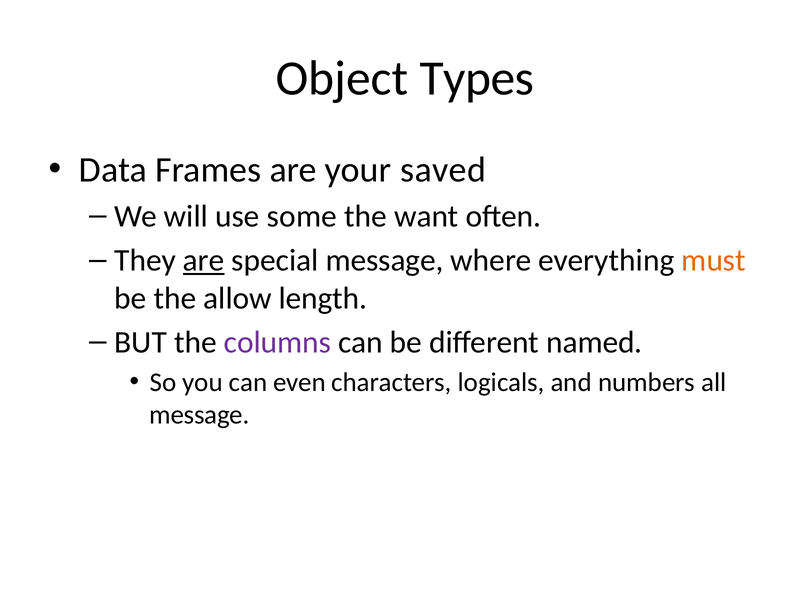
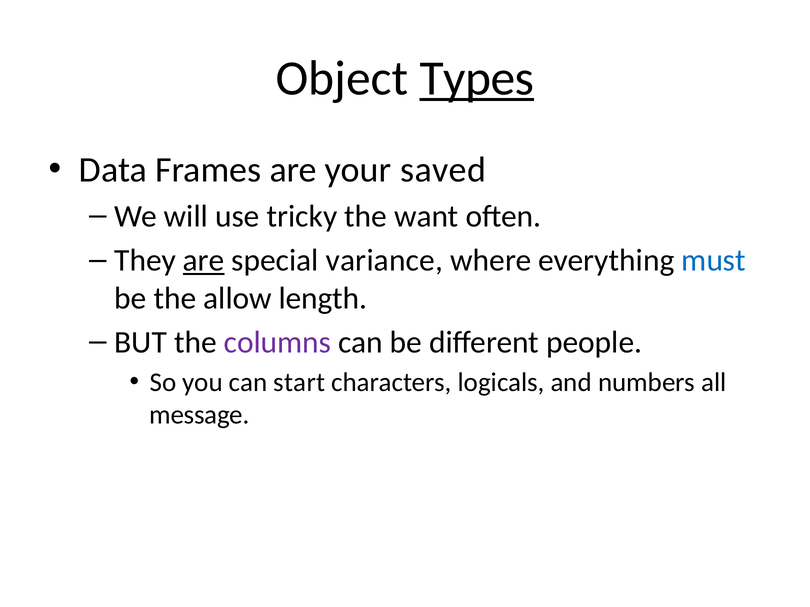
Types underline: none -> present (477, 78)
some: some -> tricky (302, 216)
special message: message -> variance (384, 261)
must colour: orange -> blue (714, 261)
named: named -> people (594, 343)
even: even -> start (299, 383)
